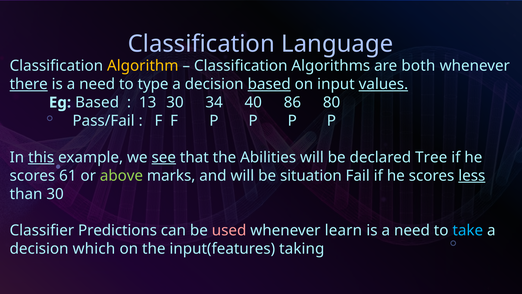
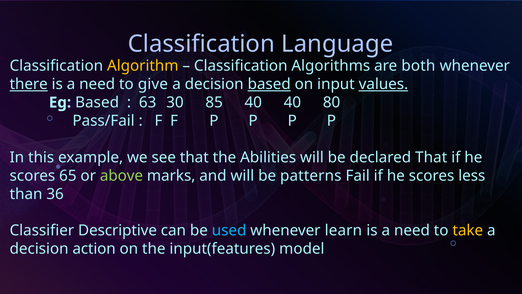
type: type -> give (153, 84)
13: 13 -> 63 (148, 102)
34: 34 -> 85 (214, 102)
40 86: 86 -> 40 (292, 102)
this underline: present -> none (41, 157)
see underline: present -> none (164, 157)
declared Tree: Tree -> That (431, 157)
61: 61 -> 65 (68, 175)
situation: situation -> patterns (311, 175)
less underline: present -> none (472, 175)
than 30: 30 -> 36 (55, 194)
Predictions: Predictions -> Descriptive (118, 230)
used colour: pink -> light blue (229, 230)
take colour: light blue -> yellow (468, 230)
which: which -> action (94, 249)
taking: taking -> model (302, 249)
